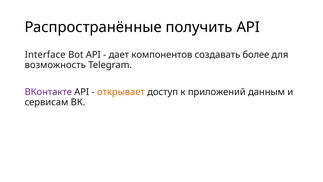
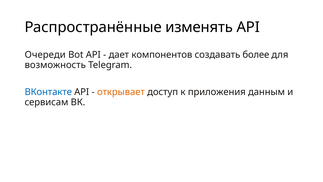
получить: получить -> изменять (199, 27)
Interface: Interface -> Очереди (45, 55)
ВКонтакте colour: purple -> blue (48, 92)
приложений: приложений -> приложения (217, 92)
